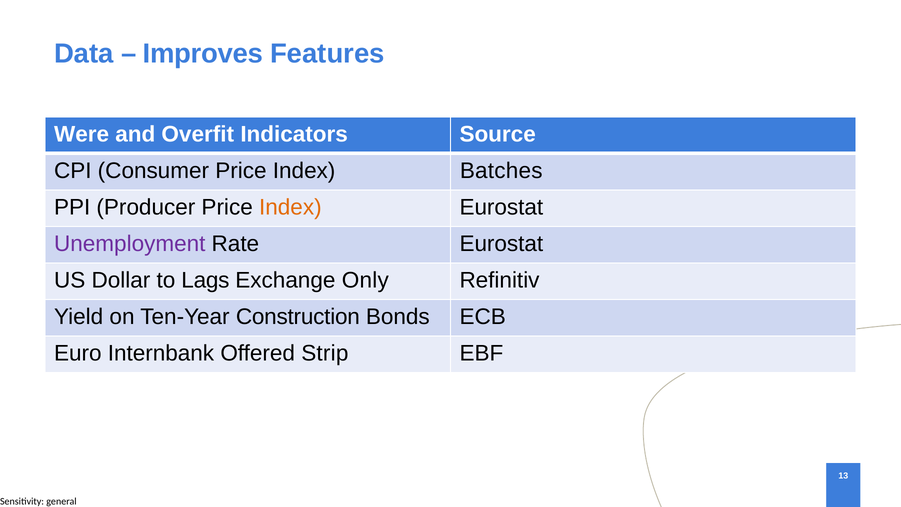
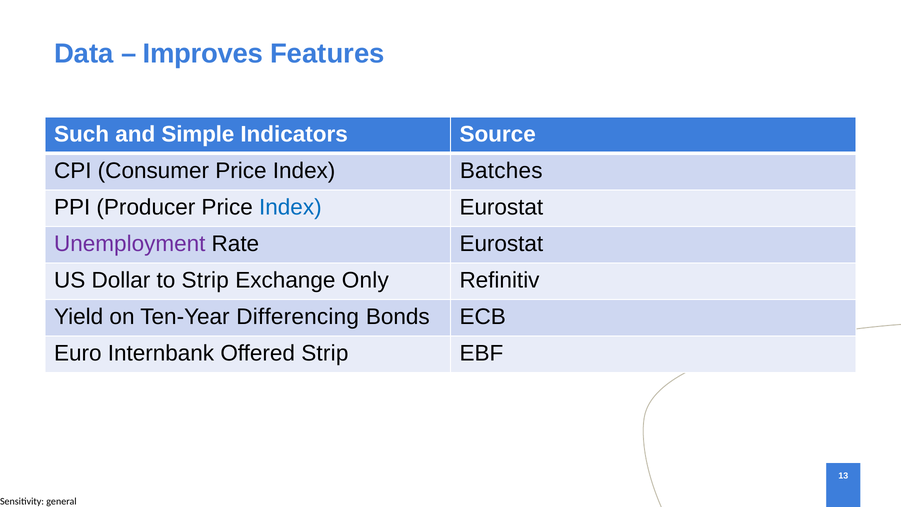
Were: Were -> Such (82, 134)
Overfit: Overfit -> Simple (198, 134)
Index colour: orange -> blue (290, 207)
to Lags: Lags -> Strip (205, 280)
Construction: Construction -> Differencing (298, 317)
